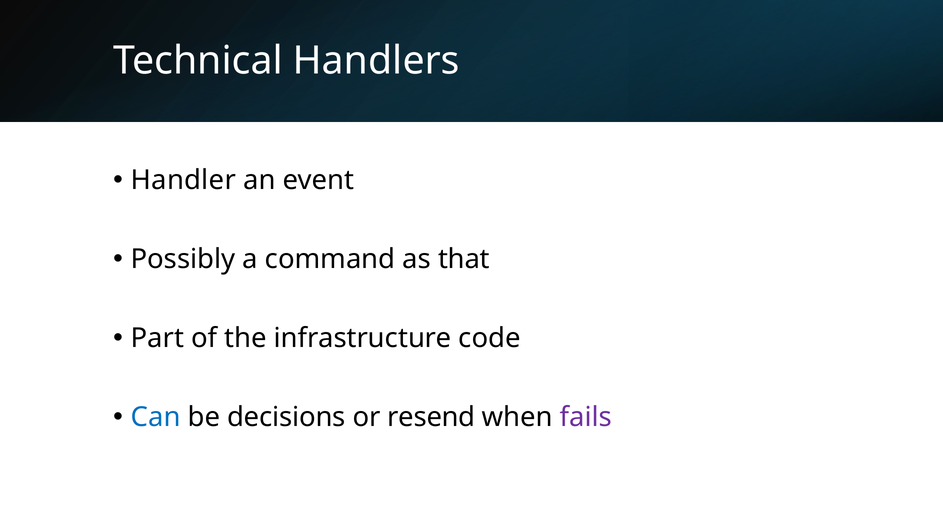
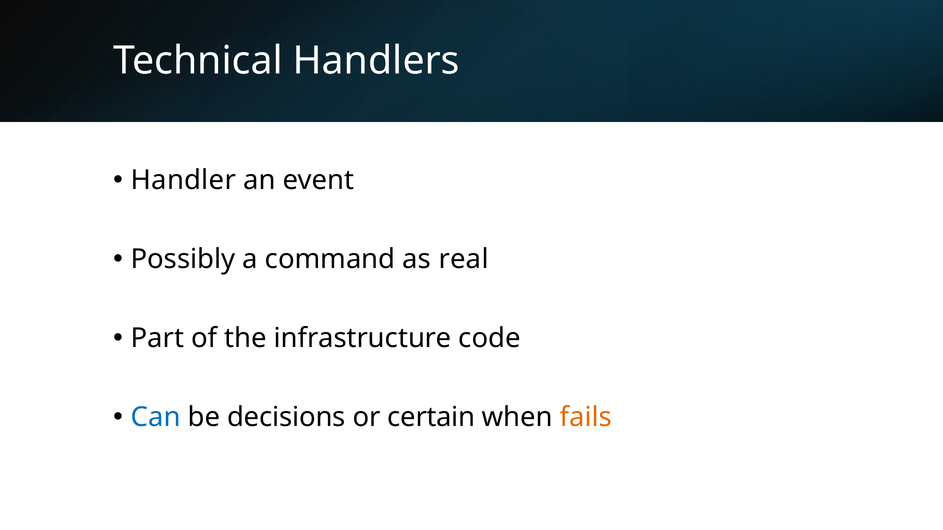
that: that -> real (464, 259)
resend: resend -> certain (431, 417)
fails colour: purple -> orange (586, 417)
